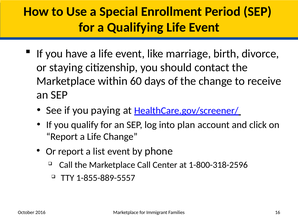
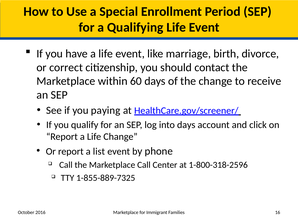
staying: staying -> correct (66, 68)
into plan: plan -> days (186, 125)
1-855-889-5557: 1-855-889-5557 -> 1-855-889-7325 (106, 178)
